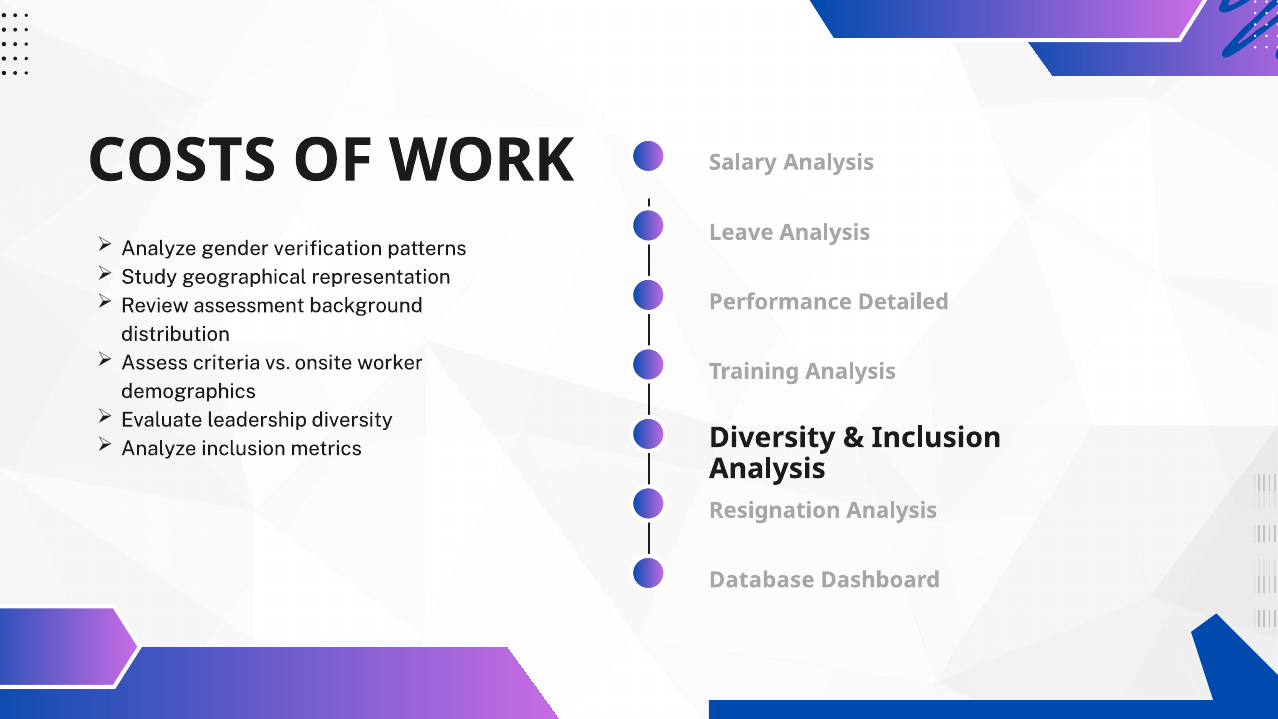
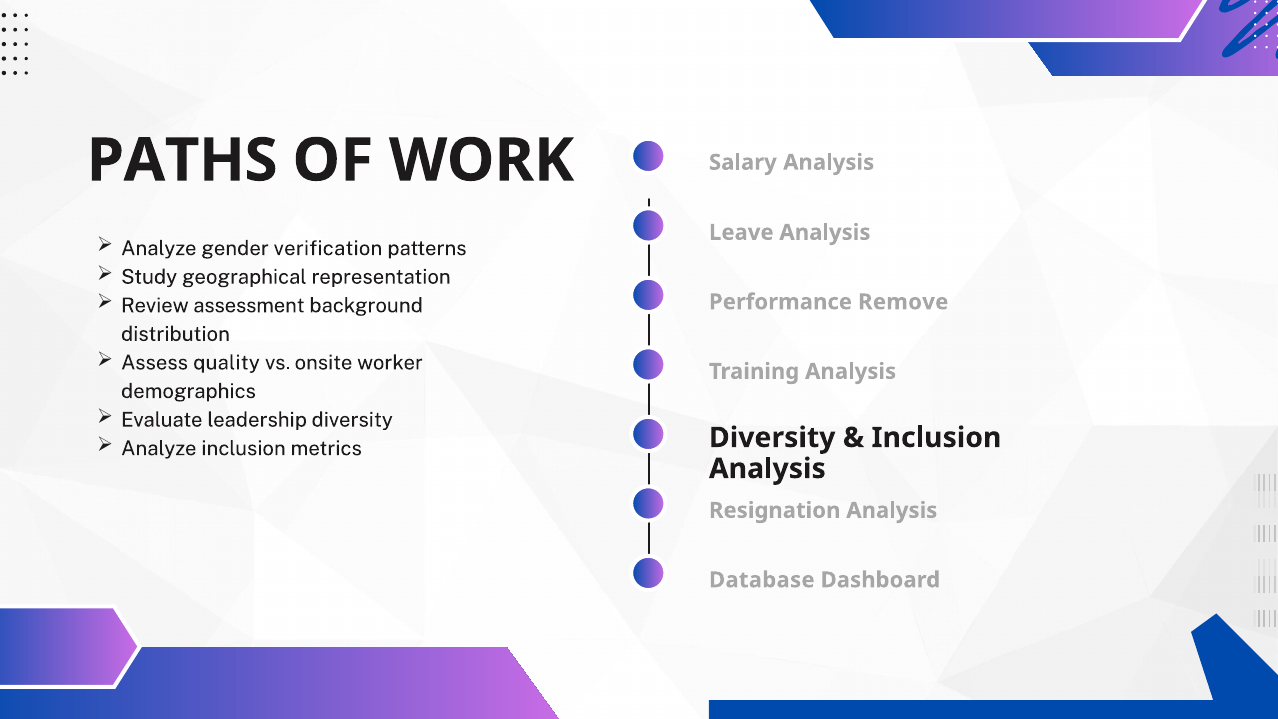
COSTS: COSTS -> PATHS (182, 161)
Detailed: Detailed -> Remove (903, 302)
criteria: criteria -> quality (226, 363)
